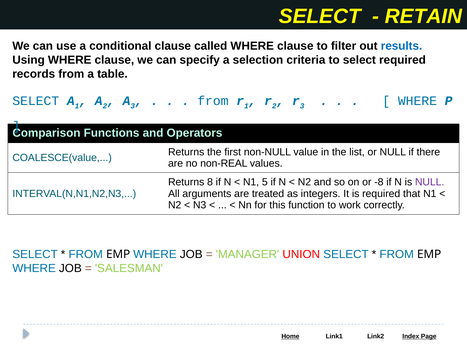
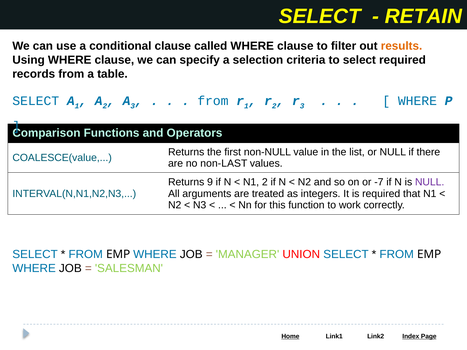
results colour: blue -> orange (402, 46)
non-REAL: non-REAL -> non-LAST (224, 164)
8: 8 -> 9 (210, 182)
N1 5: 5 -> 2 (265, 182)
-8: -8 -> -7 (379, 182)
